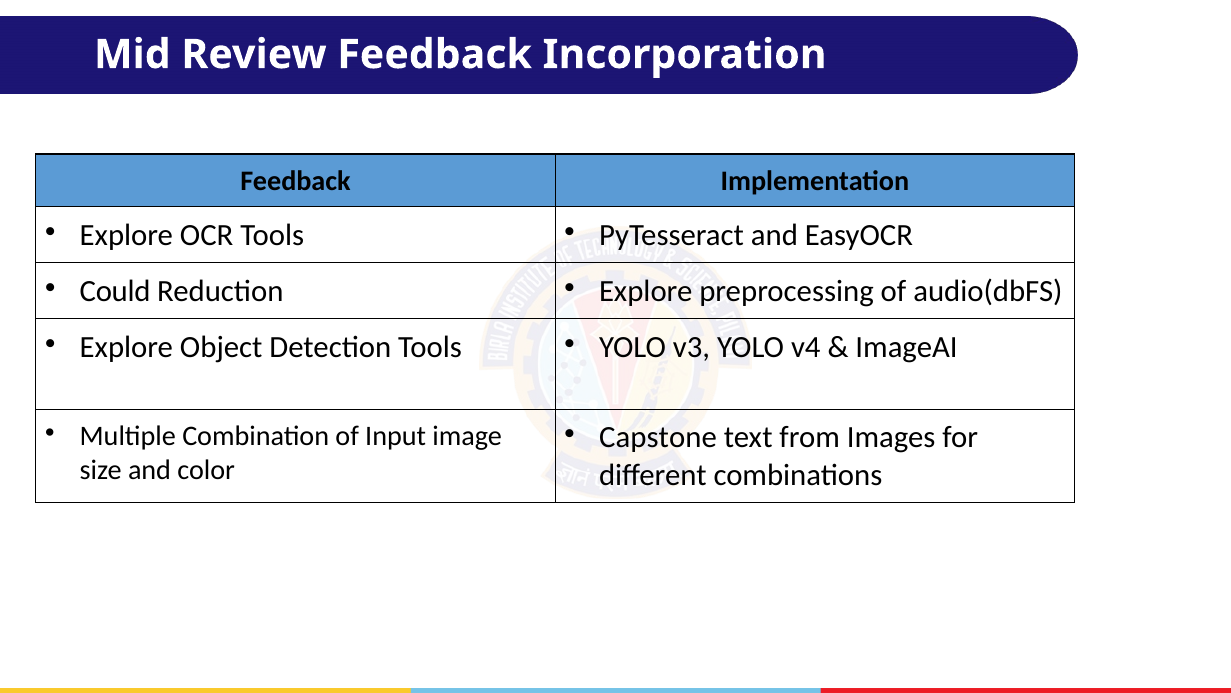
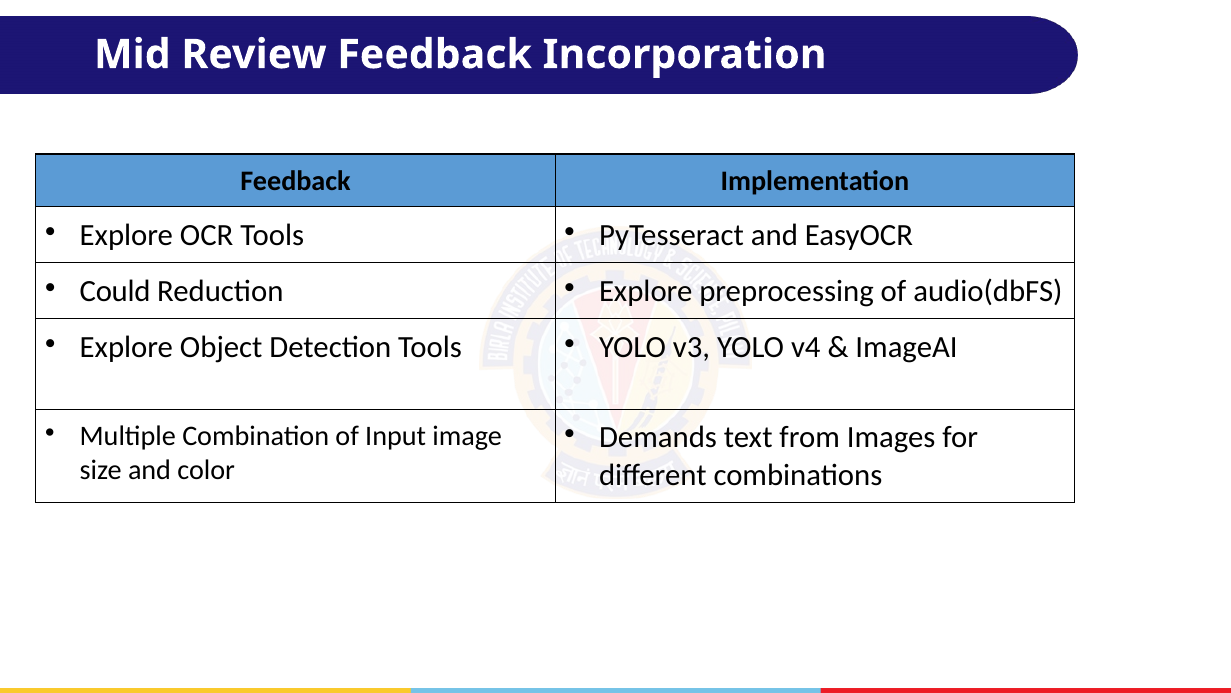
Capstone: Capstone -> Demands (658, 437)
